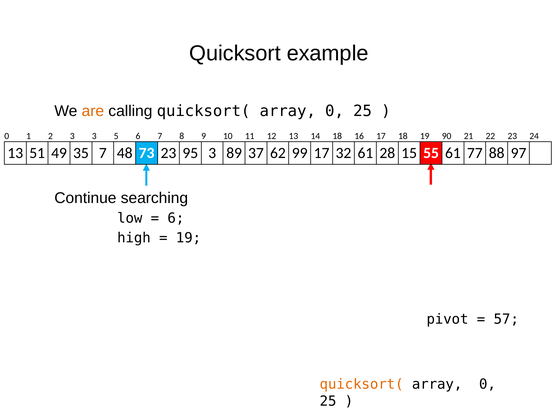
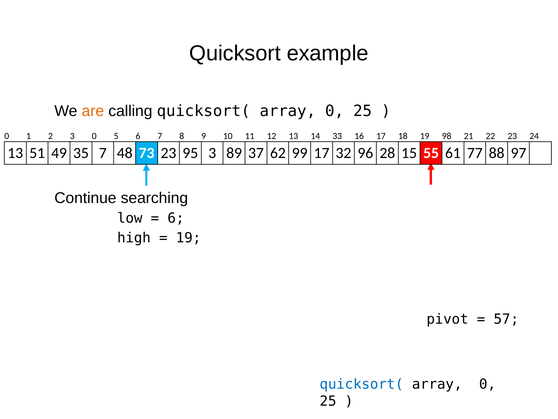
3 3: 3 -> 0 (94, 136)
14 18: 18 -> 33 (337, 136)
90: 90 -> 98 (447, 136)
32 61: 61 -> 96 (365, 153)
quicksort( colour: orange -> blue (362, 384)
